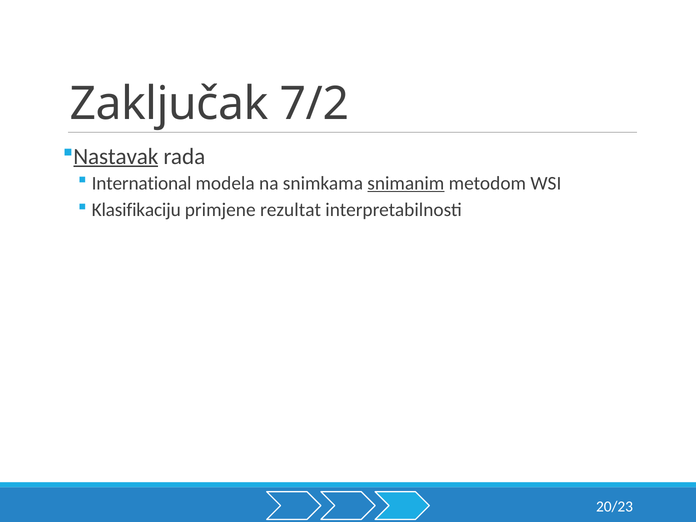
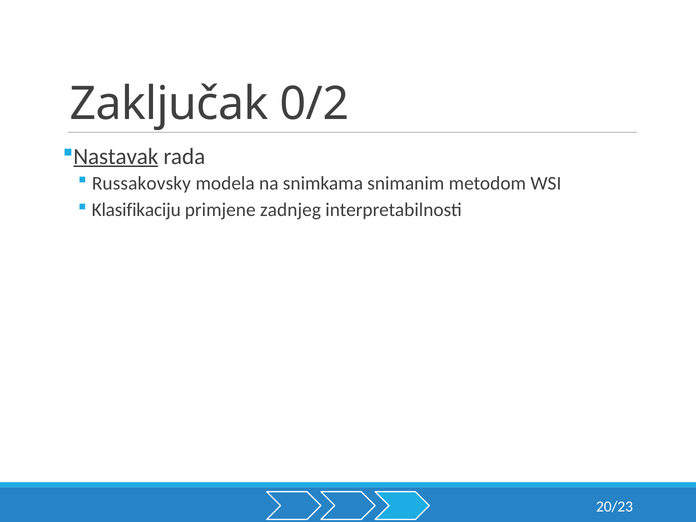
7/2: 7/2 -> 0/2 (314, 104)
International: International -> Russakovsky (141, 183)
snimanim underline: present -> none (406, 183)
rezultat: rezultat -> zadnjeg (291, 210)
